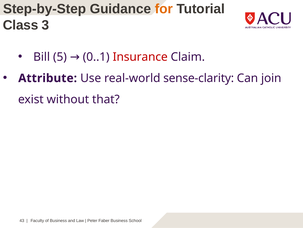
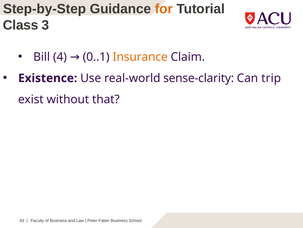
5: 5 -> 4 (60, 57)
Insurance colour: red -> orange (140, 57)
Attribute: Attribute -> Existence (48, 78)
join: join -> trip (271, 78)
